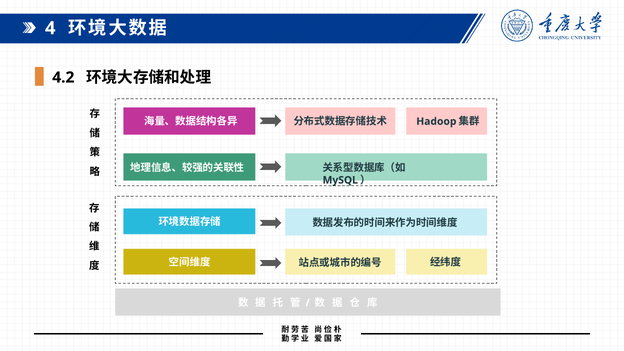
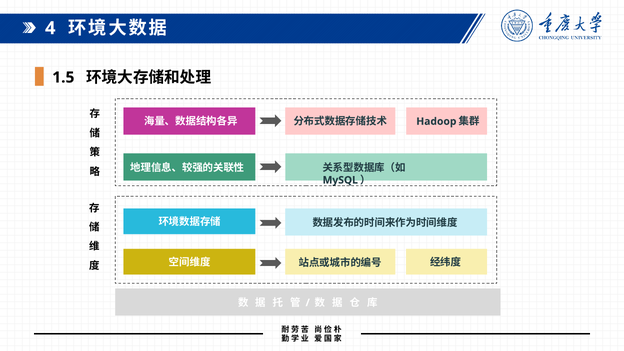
4.2: 4.2 -> 1.5 (63, 77)
